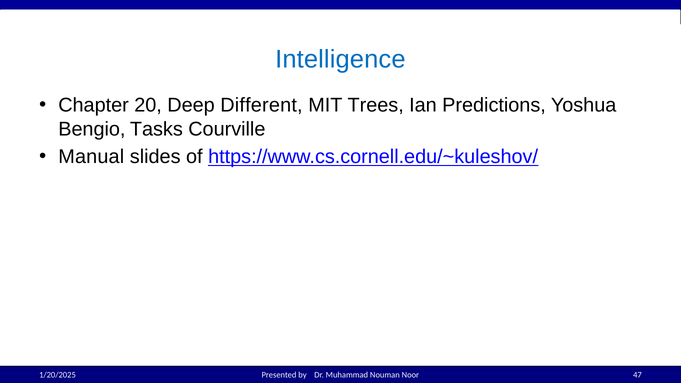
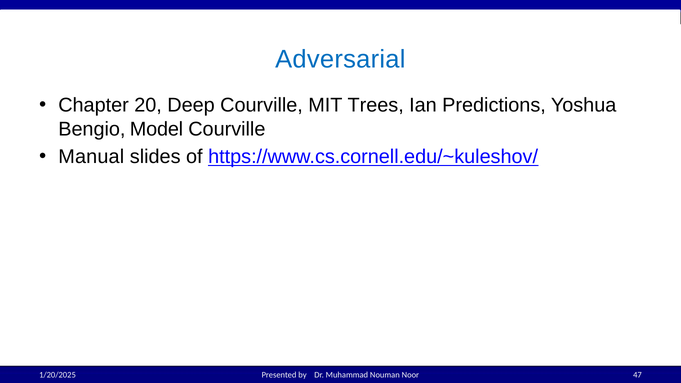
Intelligence: Intelligence -> Adversarial (340, 59)
Deep Different: Different -> Courville (262, 105)
Tasks: Tasks -> Model (156, 129)
